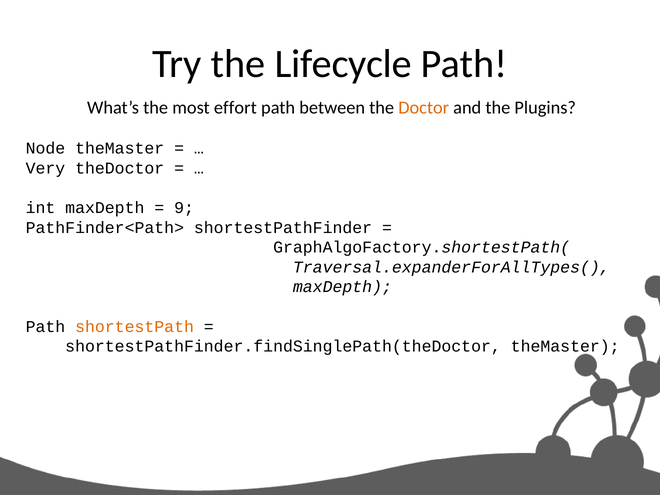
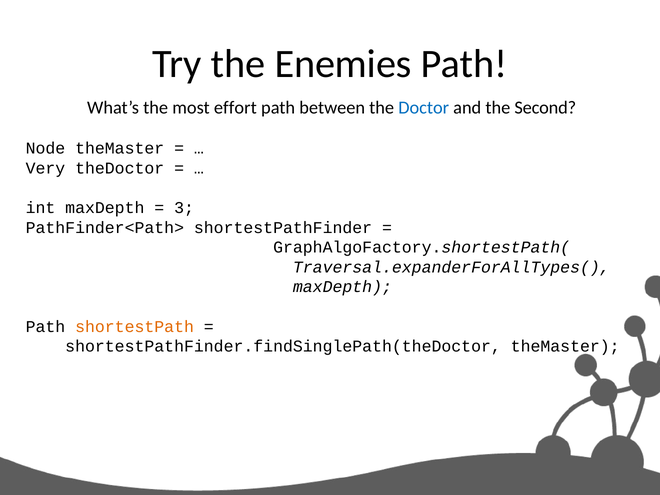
Lifecycle: Lifecycle -> Enemies (343, 64)
Doctor colour: orange -> blue (424, 108)
Plugins: Plugins -> Second (545, 108)
9: 9 -> 3 (184, 208)
